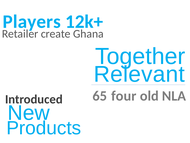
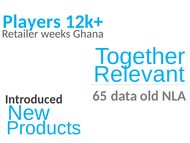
create: create -> weeks (56, 34)
four: four -> data (124, 96)
